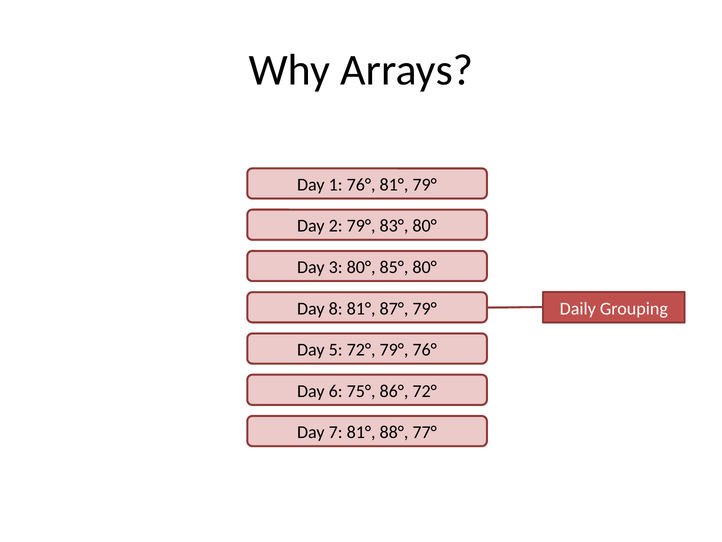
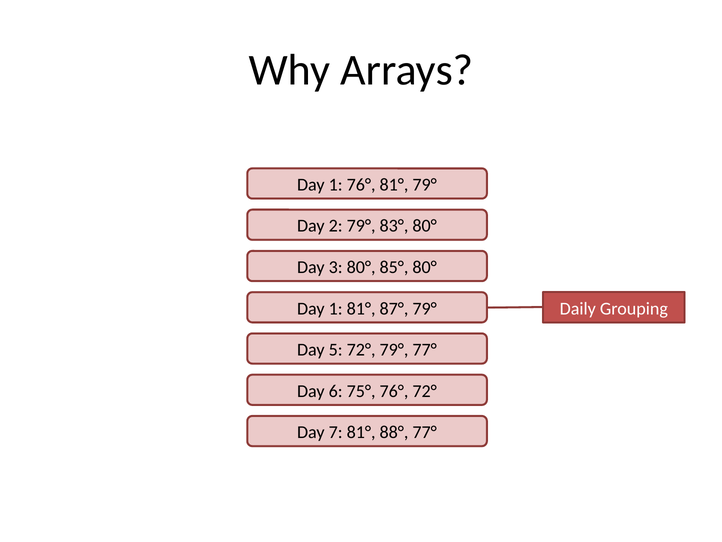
8: 8 -> 1 (336, 308)
79° 76°: 76° -> 77° (425, 349)
75° 86°: 86° -> 76° (394, 391)
